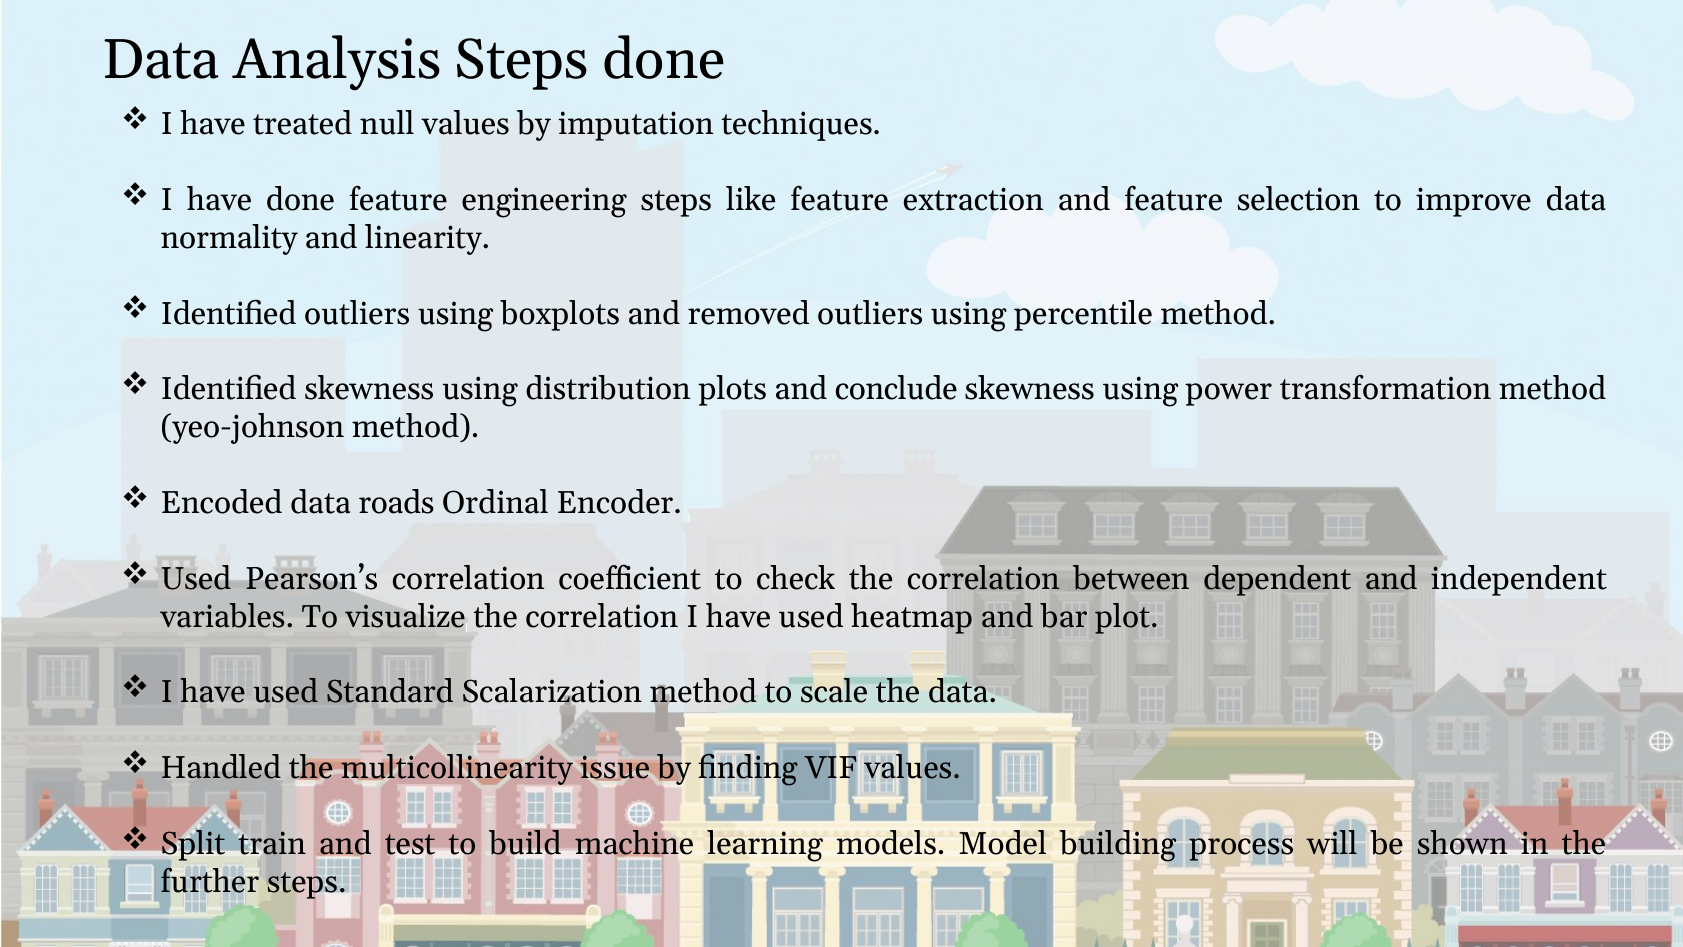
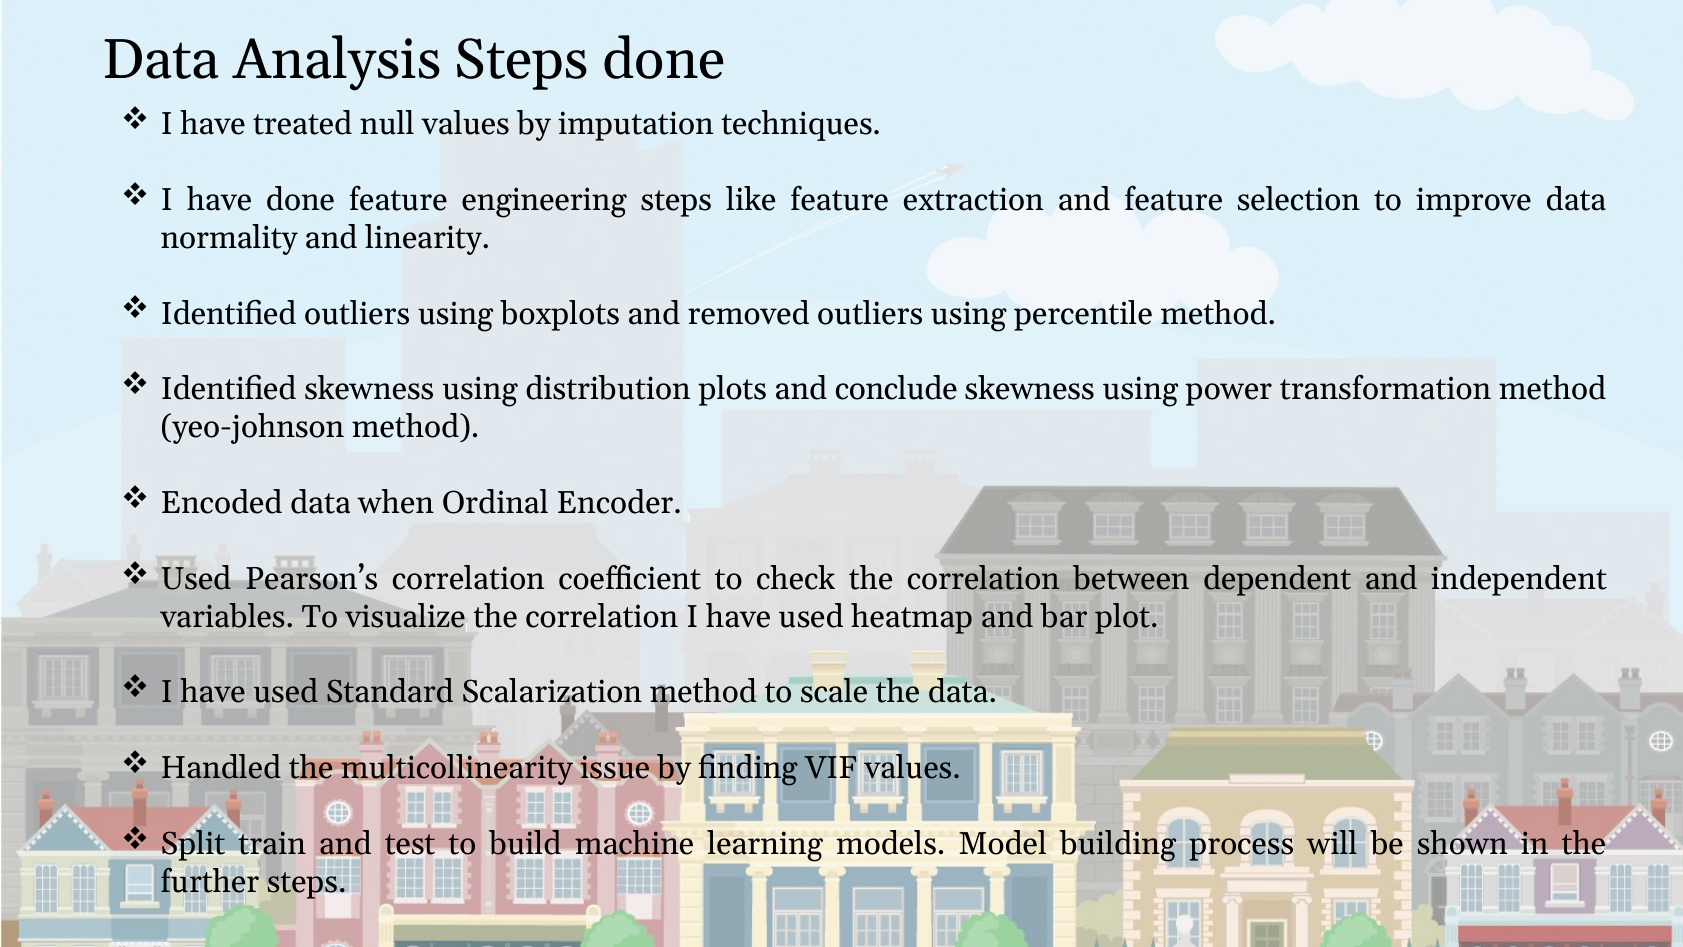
roads: roads -> when (396, 503)
